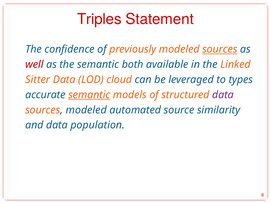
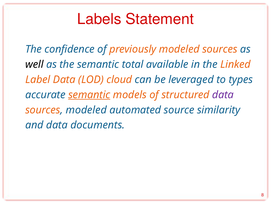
Triples: Triples -> Labels (99, 19)
sources underline: present -> none (220, 49)
well colour: red -> black (34, 65)
both: both -> total (133, 65)
Sitter: Sitter -> Label (38, 80)
population: population -> documents (98, 125)
